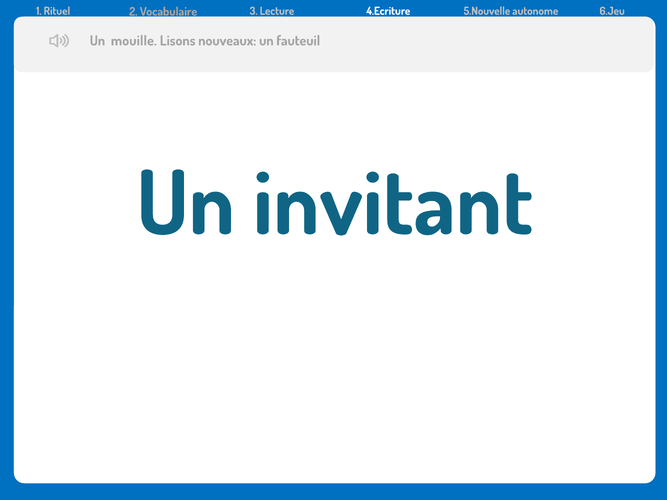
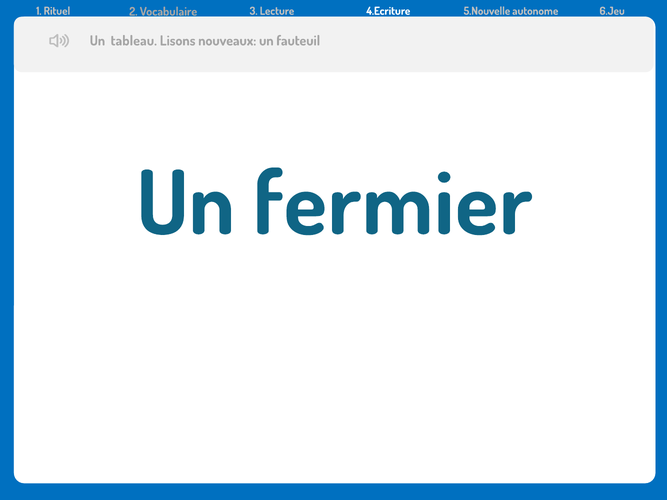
mouille: mouille -> tableau (134, 41)
invitant: invitant -> fermier (393, 205)
